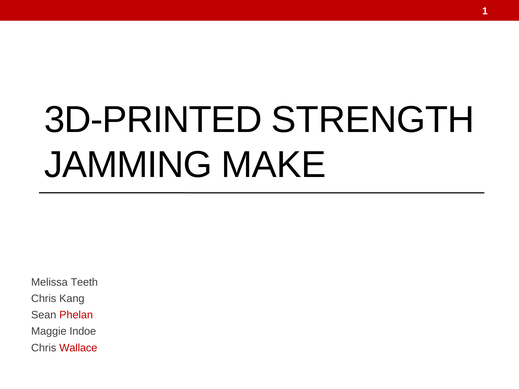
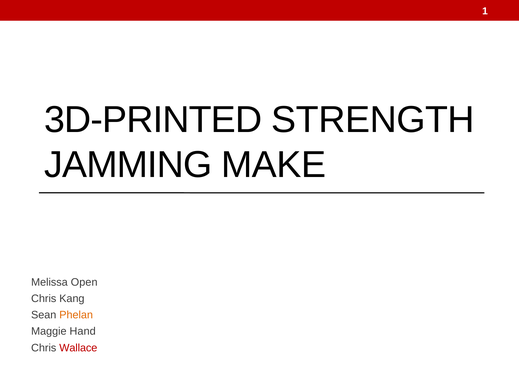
Teeth: Teeth -> Open (84, 282)
Phelan colour: red -> orange (76, 315)
Indoe: Indoe -> Hand (83, 332)
